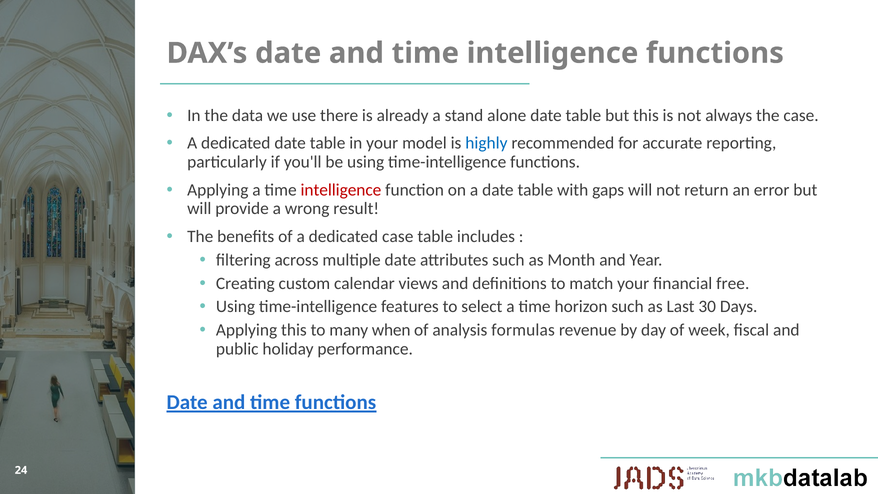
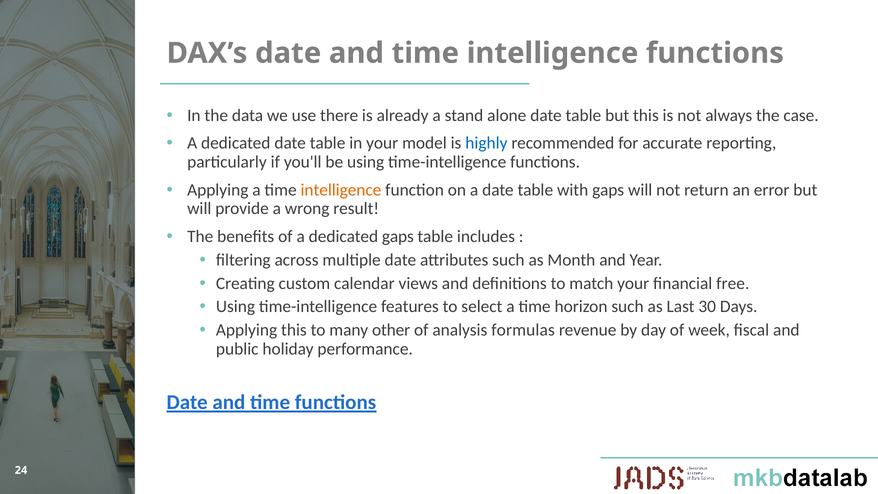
intelligence colour: red -> orange (341, 190)
dedicated case: case -> gaps (398, 237)
when: when -> other (391, 330)
